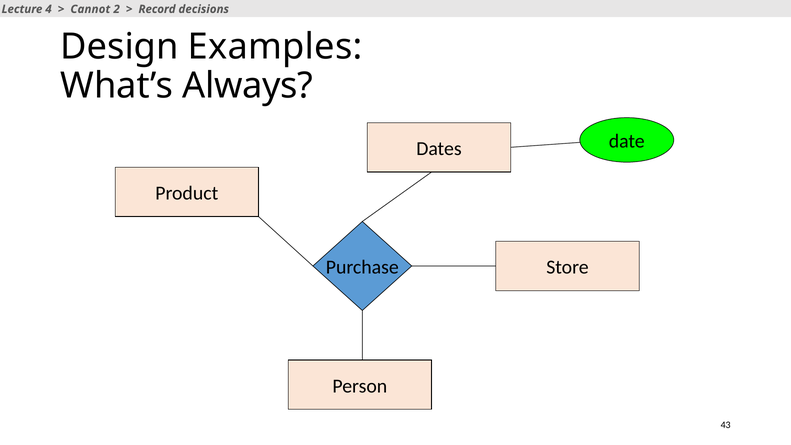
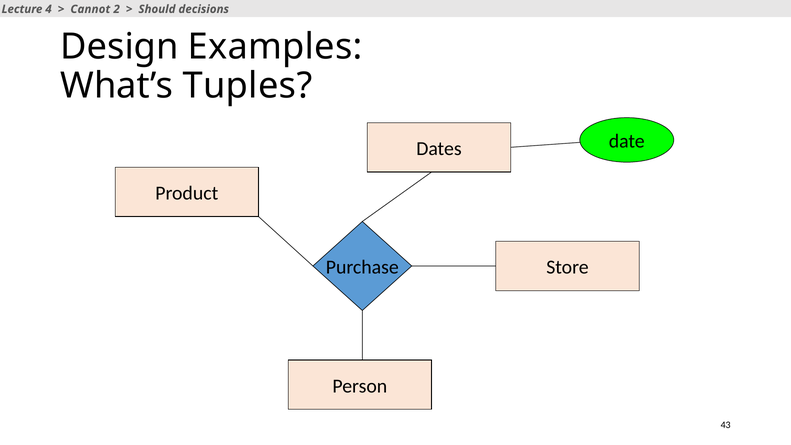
Record: Record -> Should (157, 9)
Always: Always -> Tuples (247, 86)
